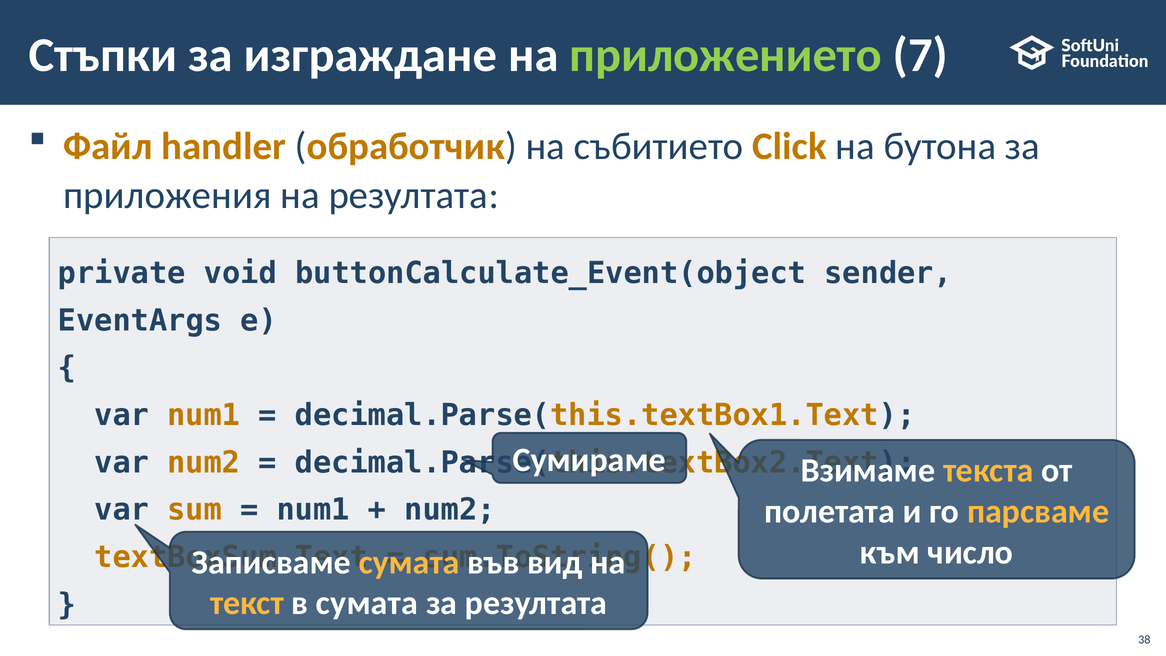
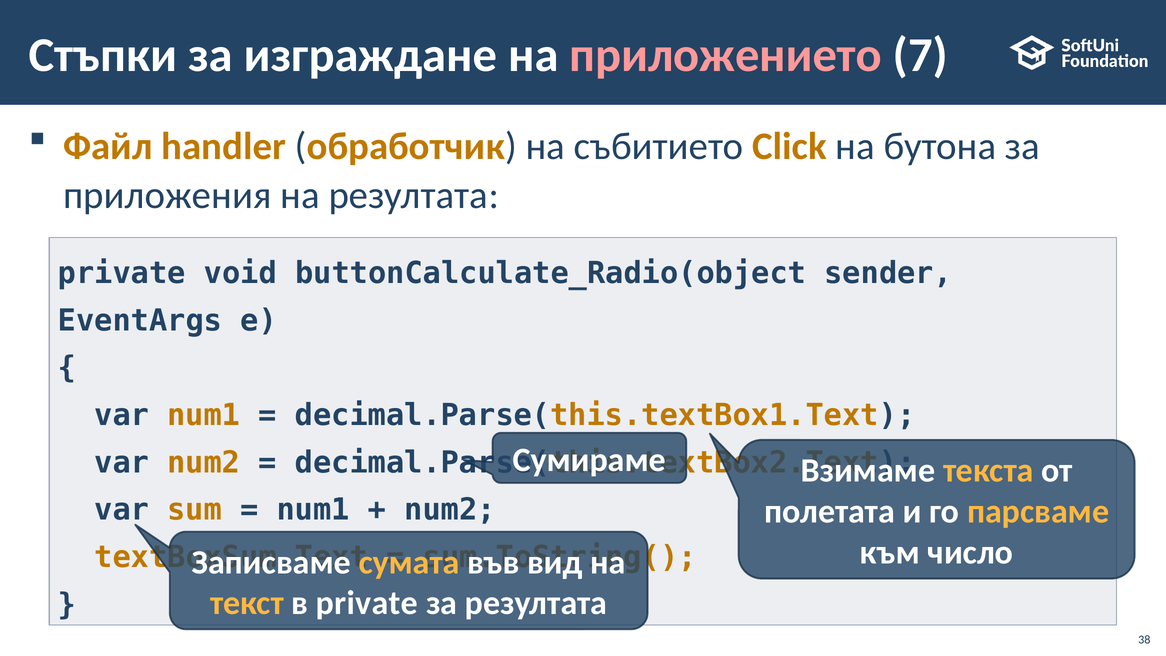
приложението colour: light green -> pink (726, 55)
buttonCalculate_Event(object: buttonCalculate_Event(object -> buttonCalculate_Radio(object (551, 273)
в сумата: сумата -> private (367, 603)
